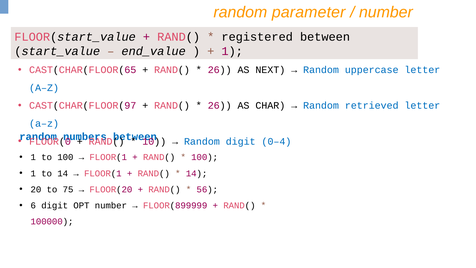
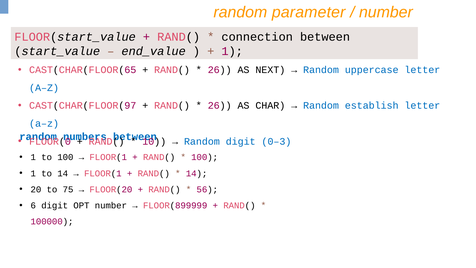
registered: registered -> connection (257, 37)
retrieved: retrieved -> establish (372, 106)
0–4: 0–4 -> 0–3 (276, 141)
